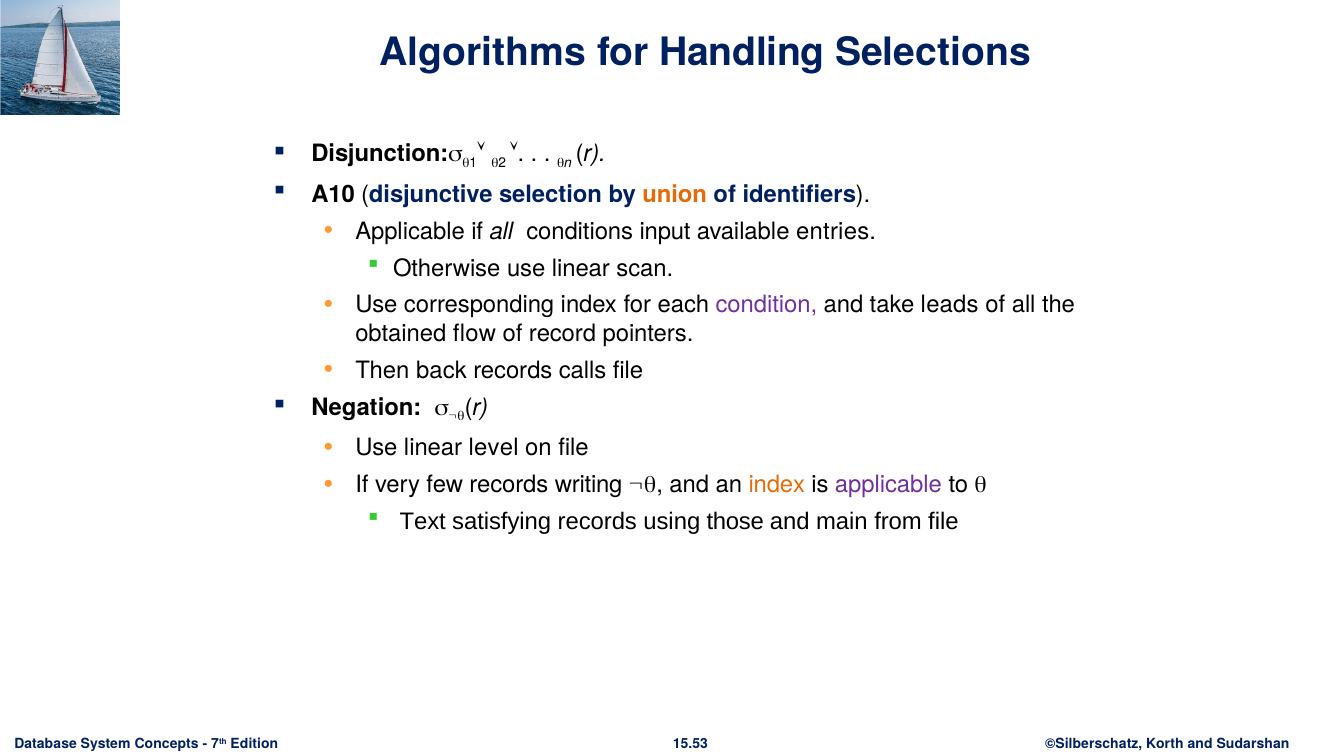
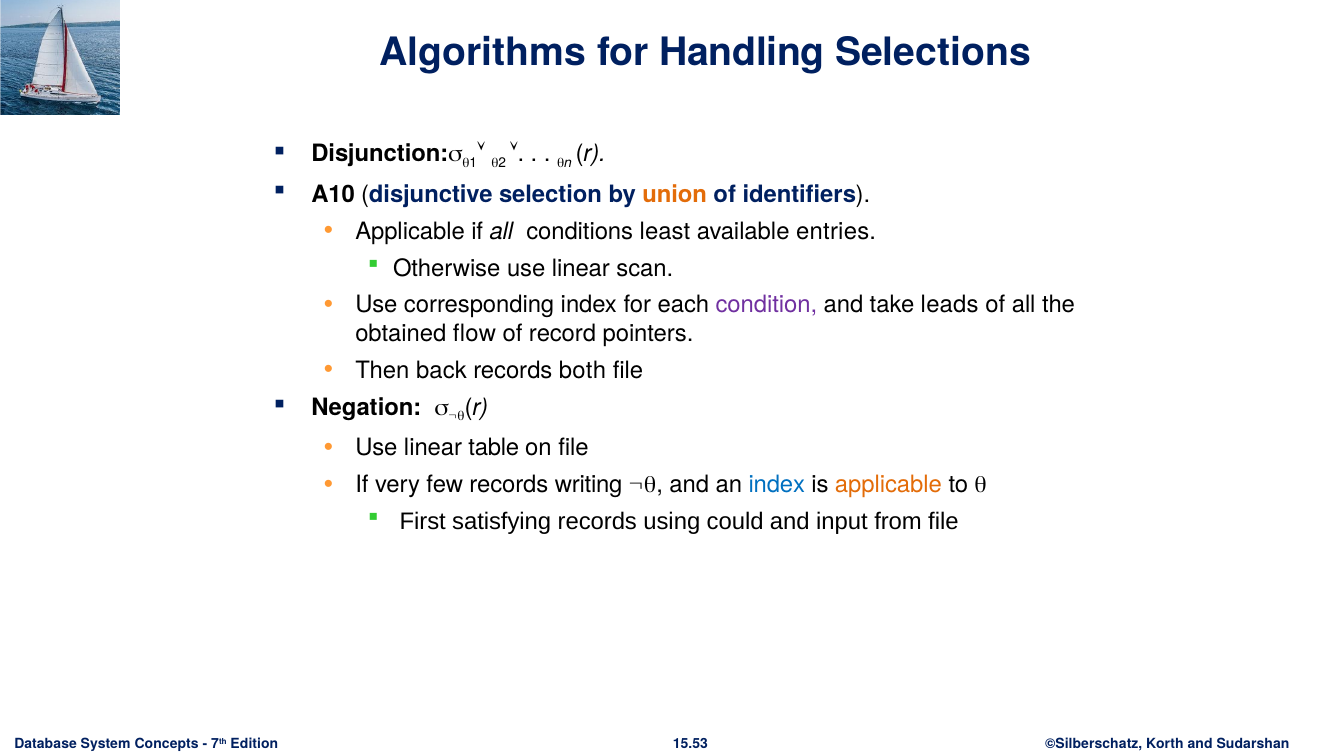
input: input -> least (665, 231)
calls: calls -> both (582, 370)
level: level -> table (494, 448)
index colour: orange -> blue (777, 485)
applicable colour: purple -> orange (888, 485)
Text: Text -> First (423, 522)
those: those -> could (735, 522)
main: main -> input (842, 522)
